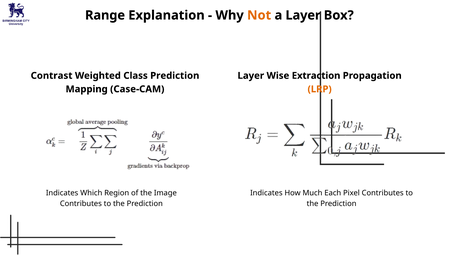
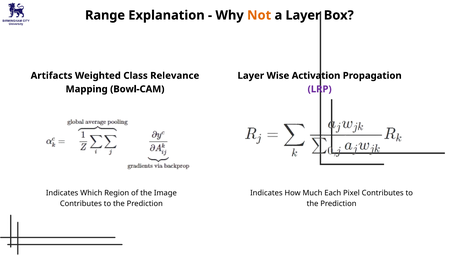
Contrast: Contrast -> Artifacts (52, 76)
Class Prediction: Prediction -> Relevance (175, 76)
Extraction: Extraction -> Activation (316, 76)
Case-CAM: Case-CAM -> Bowl-CAM (137, 89)
LRP colour: orange -> purple (320, 89)
